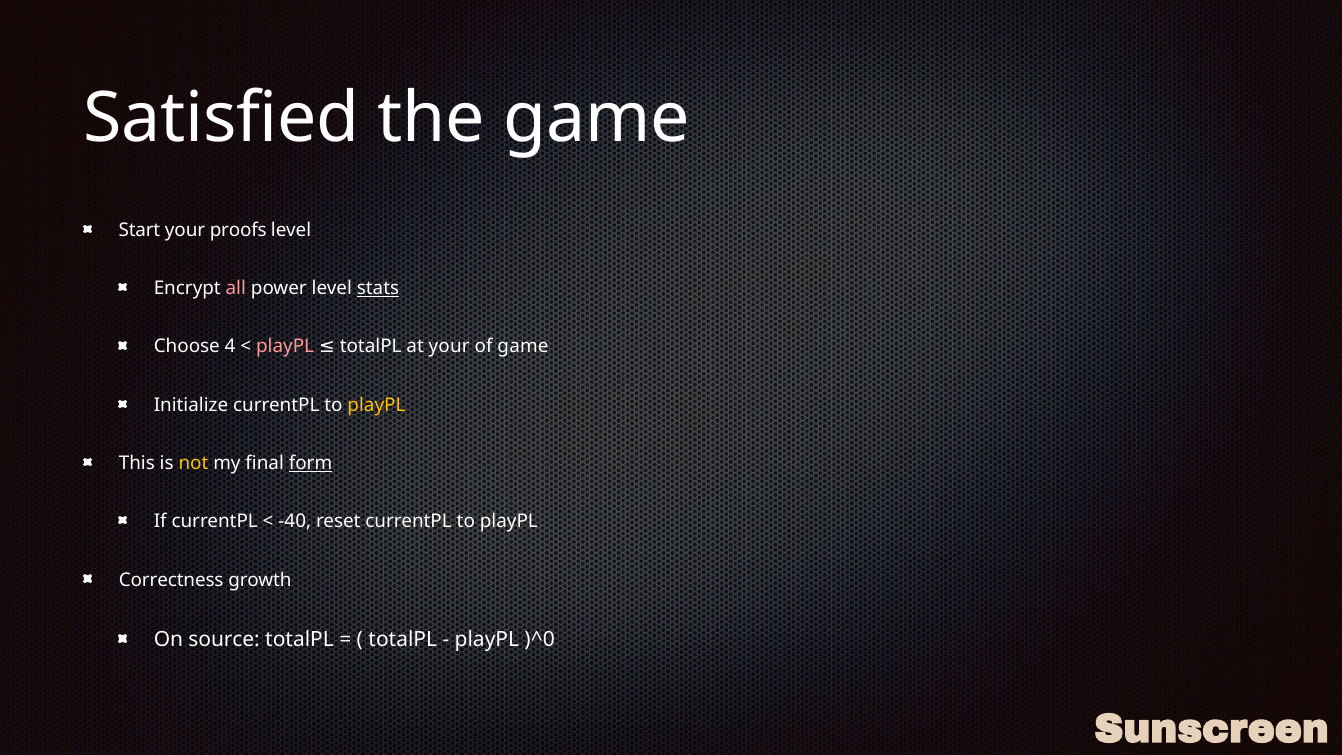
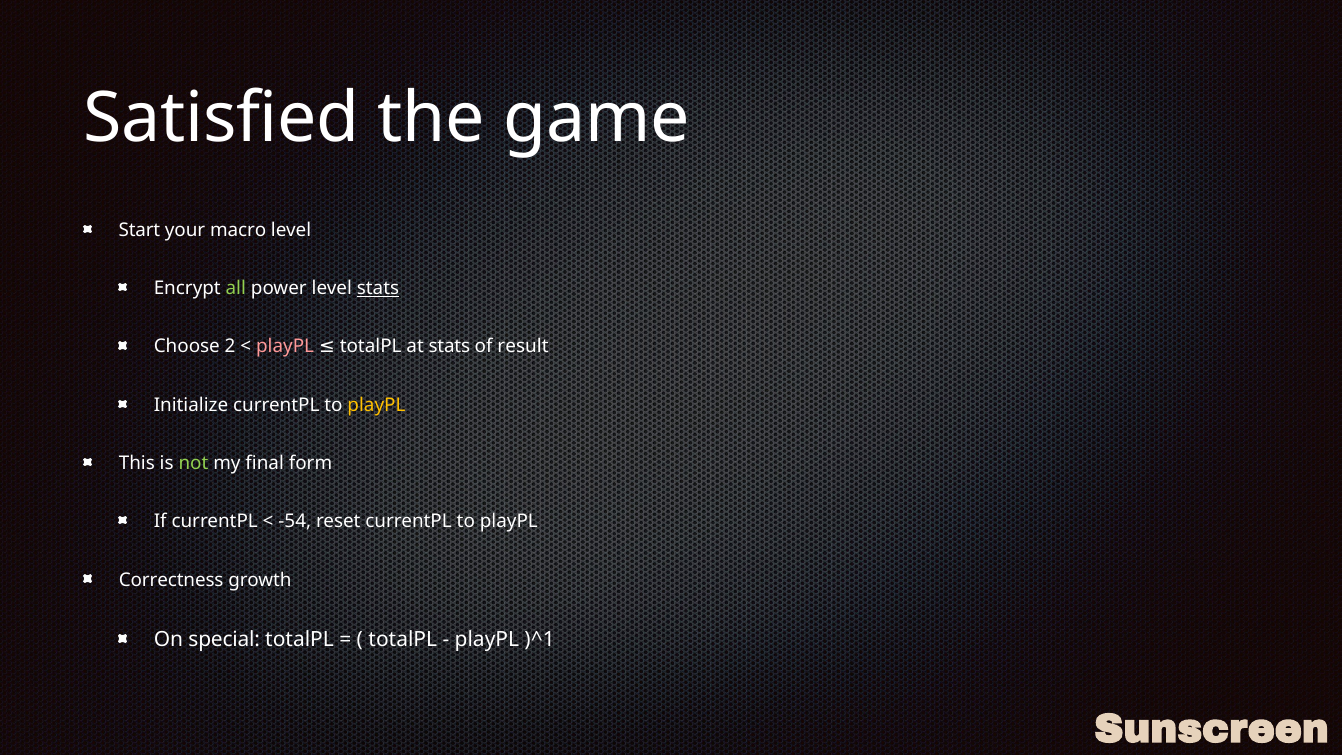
proofs: proofs -> macro (238, 230)
all colour: pink -> light green (236, 288)
4: 4 -> 2 (230, 347)
at your: your -> stats (449, 347)
of game: game -> result (523, 347)
not colour: yellow -> light green (193, 463)
form underline: present -> none (311, 463)
-40: -40 -> -54 (295, 522)
source: source -> special (224, 640)
)^0: )^0 -> )^1 (540, 640)
